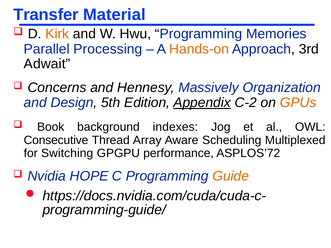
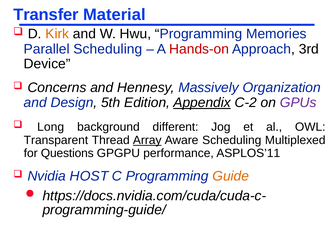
Parallel Processing: Processing -> Scheduling (108, 49)
Hands-on colour: orange -> red (199, 49)
Adwait: Adwait -> Device (47, 64)
GPUs colour: orange -> purple (298, 103)
Book: Book -> Long (51, 127)
indexes: indexes -> different (175, 127)
Consecutive: Consecutive -> Transparent (56, 140)
Array underline: none -> present (147, 140)
Switching: Switching -> Questions (67, 153)
ASPLOS’72: ASPLOS’72 -> ASPLOS’11 (248, 153)
HOPE: HOPE -> HOST (89, 176)
